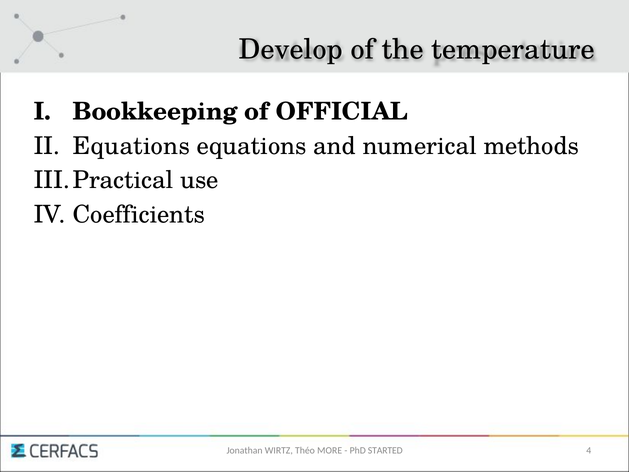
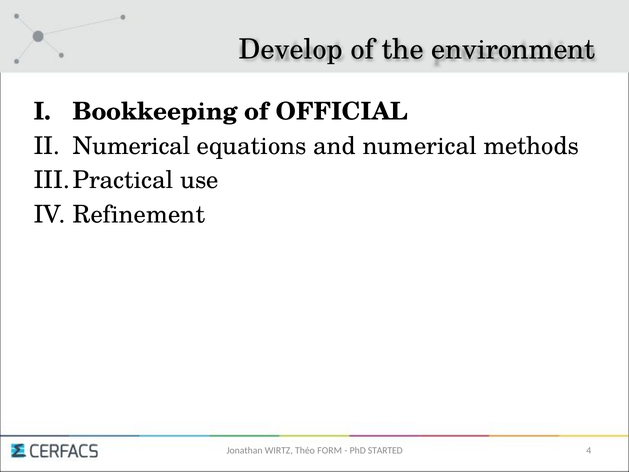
temperature: temperature -> environment (513, 49)
Equations: Equations -> Numerical (132, 146)
Coefficients: Coefficients -> Refinement (139, 215)
MORE: MORE -> FORM (330, 450)
